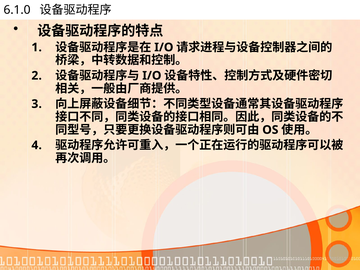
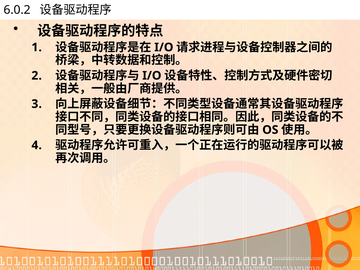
6.1.0: 6.1.0 -> 6.0.2 (17, 10)
